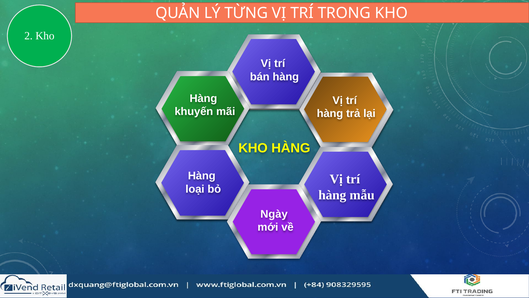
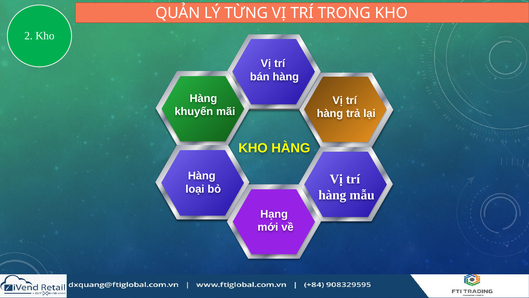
Ngày: Ngày -> Hạng (274, 214)
